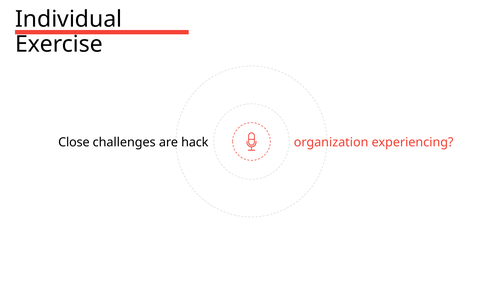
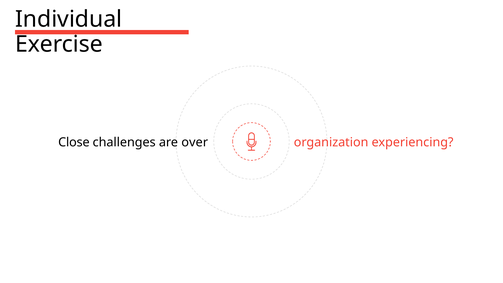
hack: hack -> over (195, 142)
